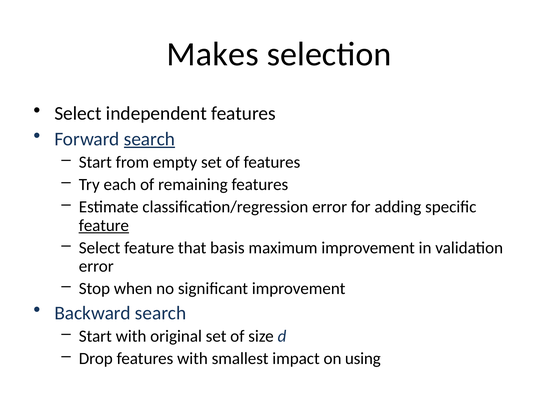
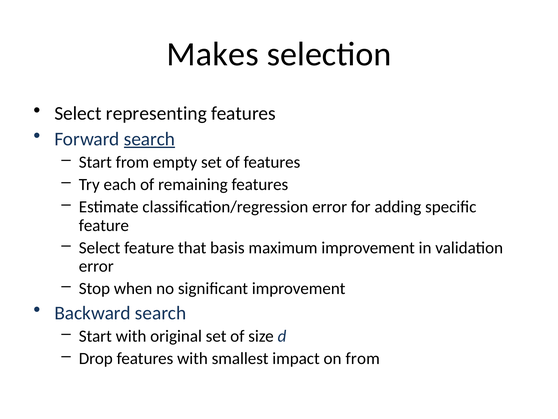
independent: independent -> representing (156, 113)
feature underline: present -> none (104, 225)
on using: using -> from (363, 358)
